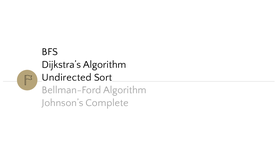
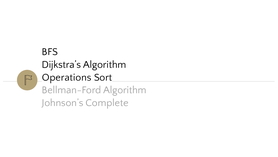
Undirected: Undirected -> Operations (67, 77)
